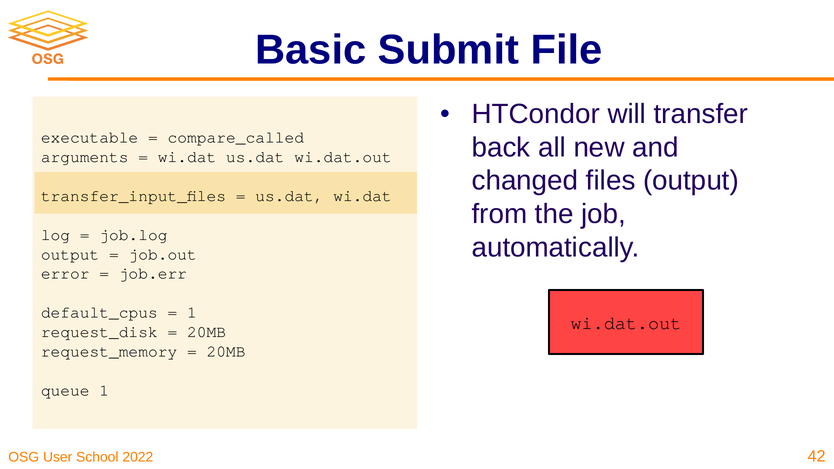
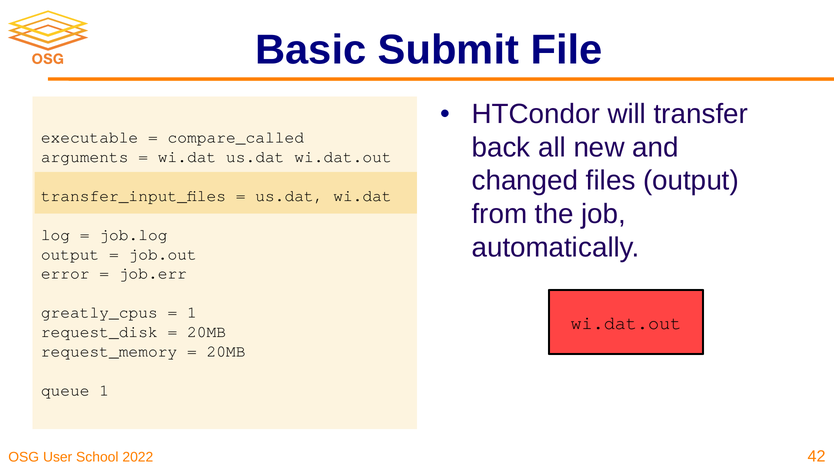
default_cpus: default_cpus -> greatly_cpus (99, 313)
